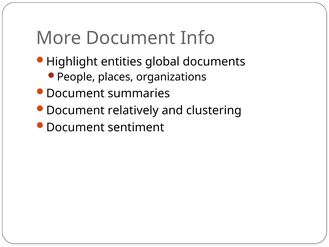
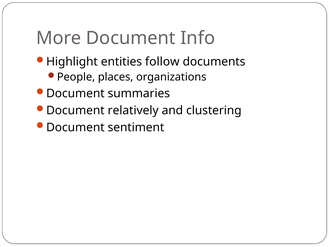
global: global -> follow (162, 62)
